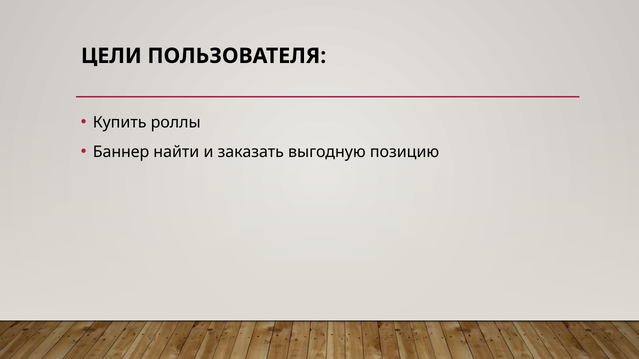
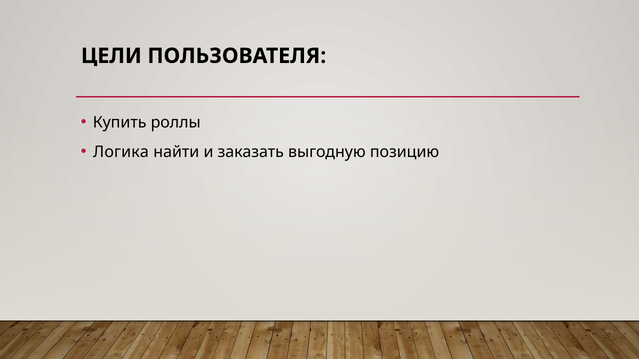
Баннер: Баннер -> Логика (121, 152)
